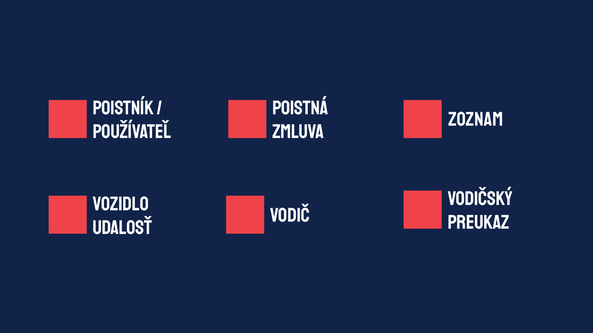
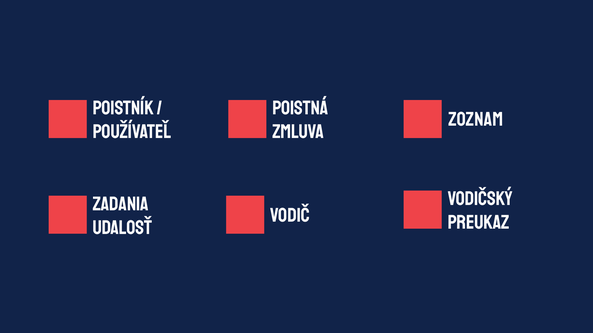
Vozidlo: Vozidlo -> Zadania (121, 204)
